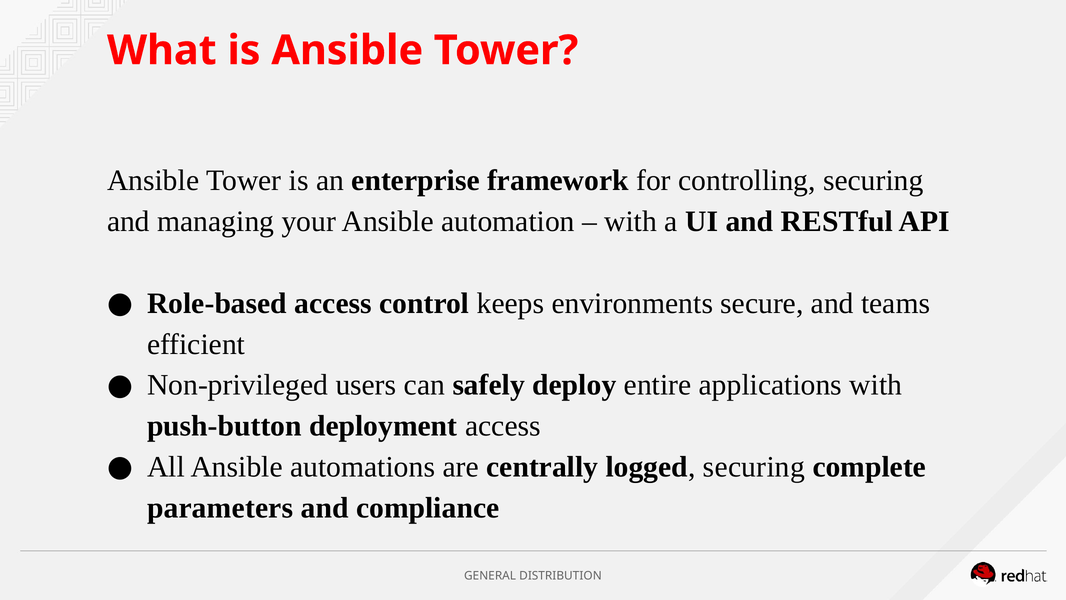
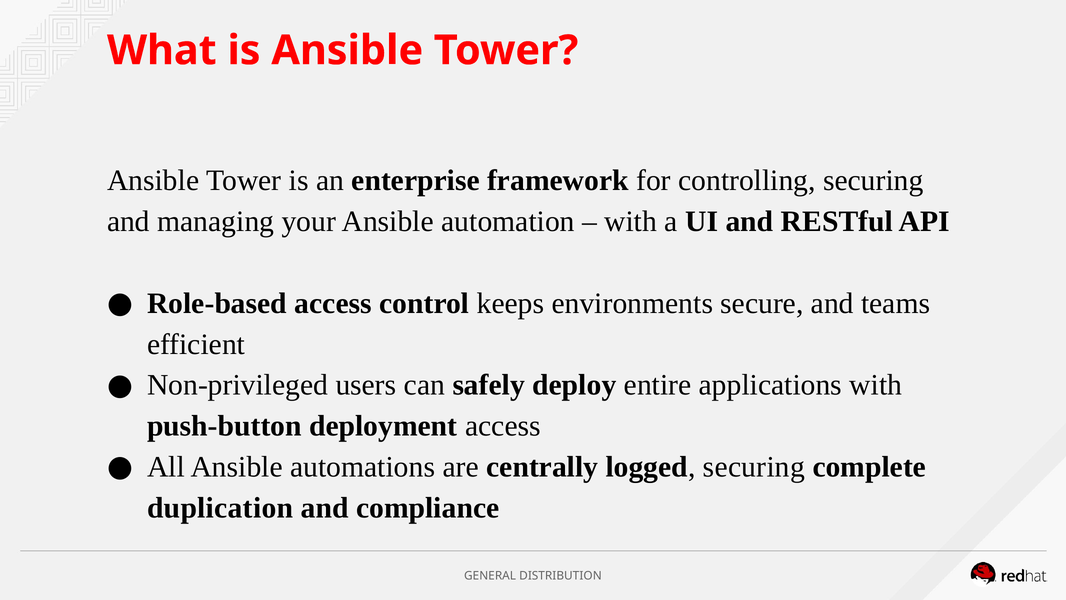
parameters: parameters -> duplication (220, 508)
